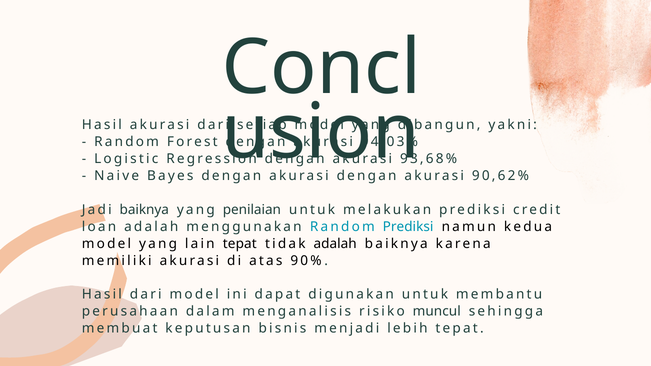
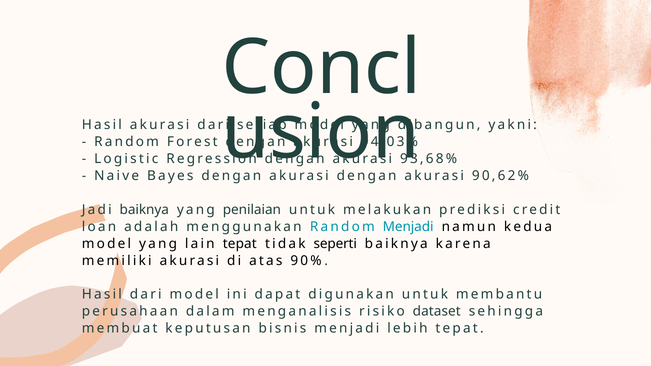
Random Prediksi: Prediksi -> Menjadi (408, 227)
tidak adalah: adalah -> seperti (335, 244)
muncul: muncul -> dataset (437, 312)
